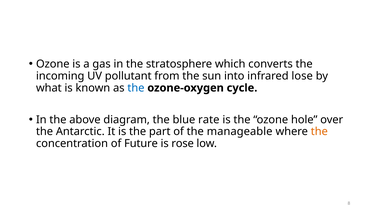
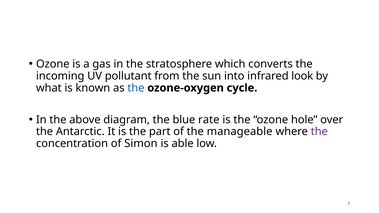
lose: lose -> look (302, 76)
the colour: orange -> purple (319, 132)
Future: Future -> Simon (141, 144)
rose: rose -> able (183, 144)
